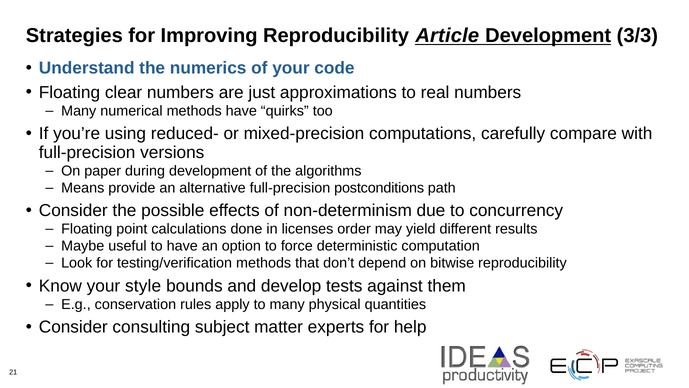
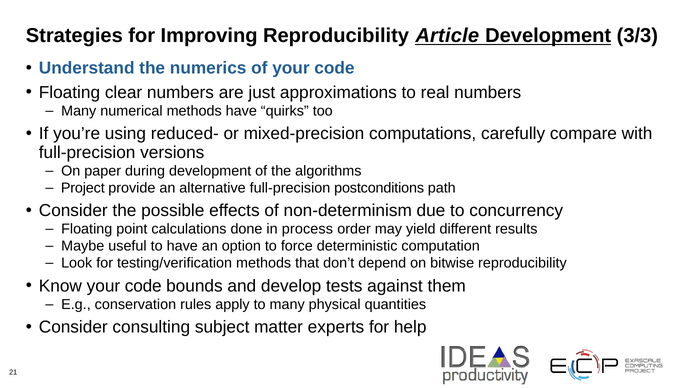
Means: Means -> Project (83, 188)
licenses: licenses -> process (307, 229)
Know your style: style -> code (143, 286)
